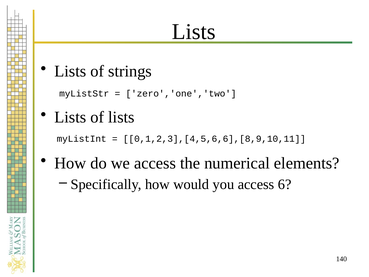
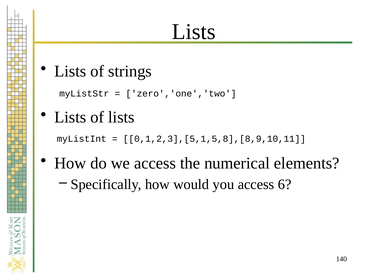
0,1,2,3],[4,5,6,6],[8,9,10,11: 0,1,2,3],[4,5,6,6],[8,9,10,11 -> 0,1,2,3],[5,1,5,8],[8,9,10,11 (214, 139)
